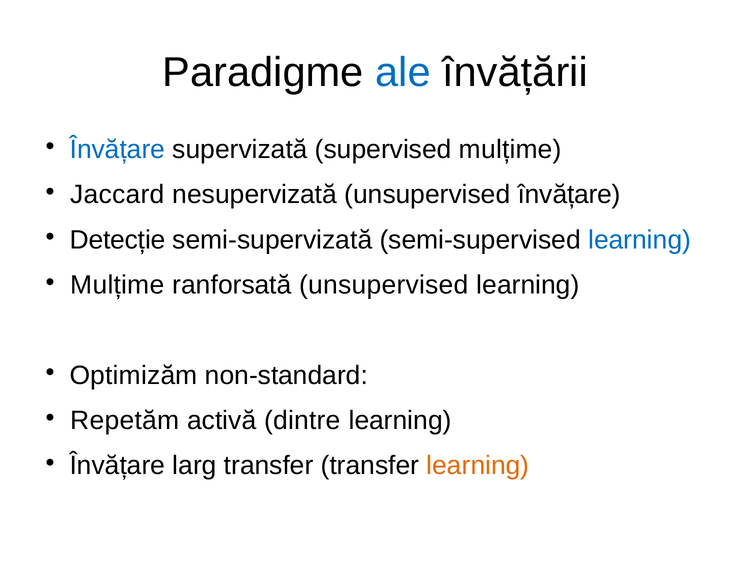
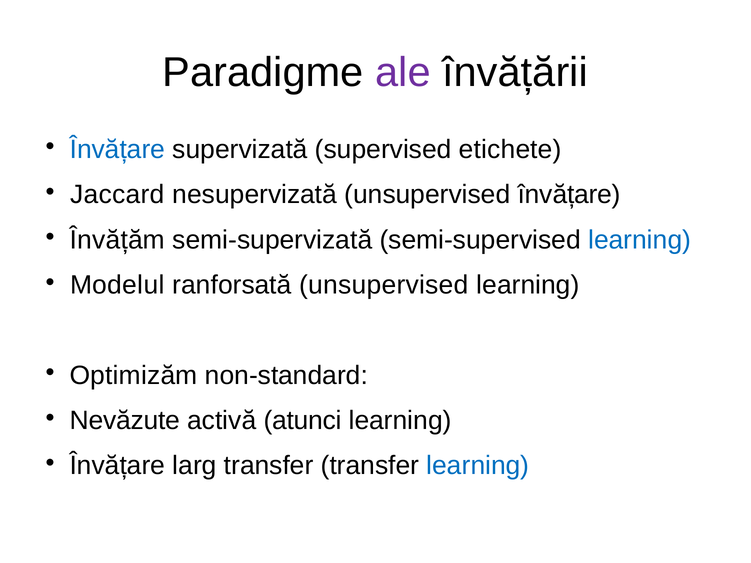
ale colour: blue -> purple (403, 72)
supervised mulțime: mulțime -> etichete (510, 150)
Detecție: Detecție -> Învățăm (117, 240)
Mulțime: Mulțime -> Modelul (117, 285)
Repetăm: Repetăm -> Nevăzute (125, 421)
dintre: dintre -> atunci (303, 421)
learning colour: orange -> blue (478, 466)
